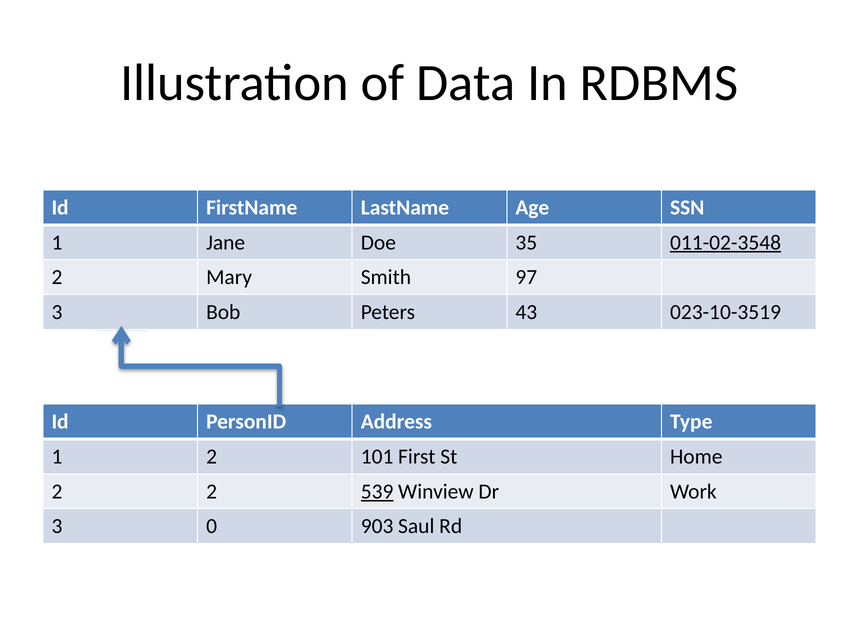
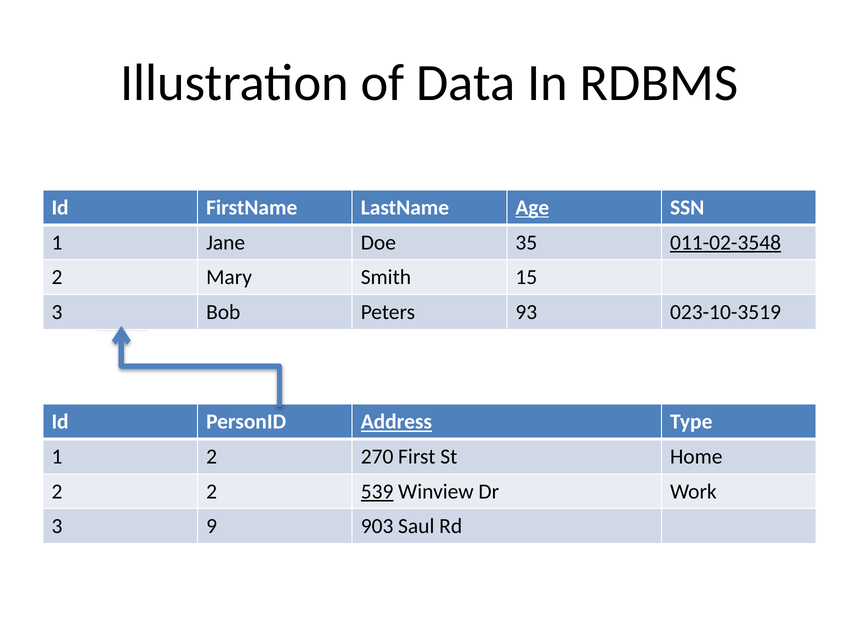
Age underline: none -> present (532, 208)
97: 97 -> 15 (526, 277)
43: 43 -> 93 (526, 312)
Address underline: none -> present (396, 422)
101: 101 -> 270 (377, 457)
0: 0 -> 9 (212, 527)
